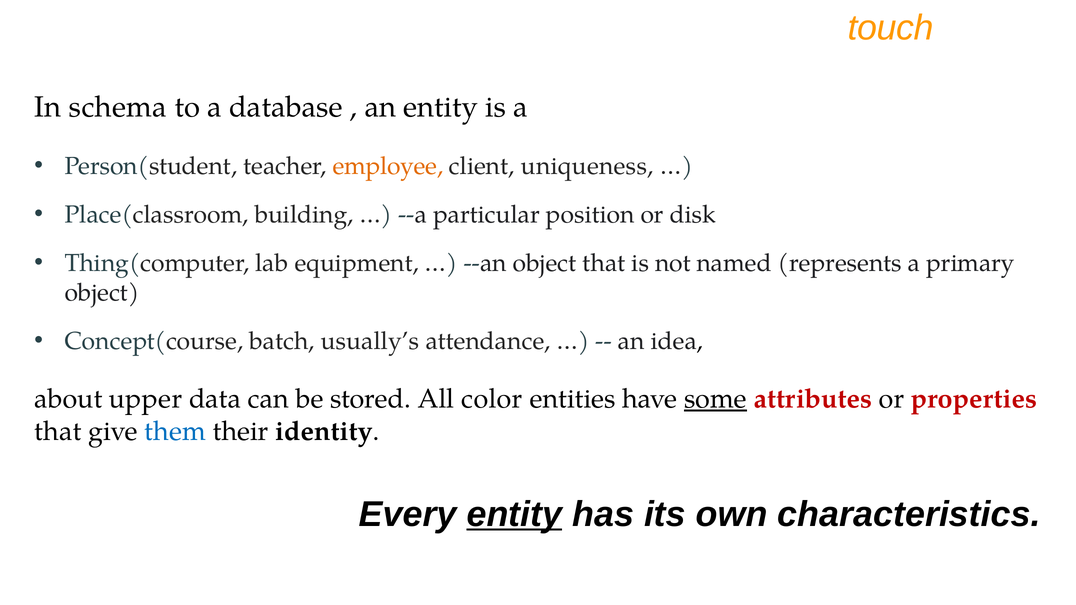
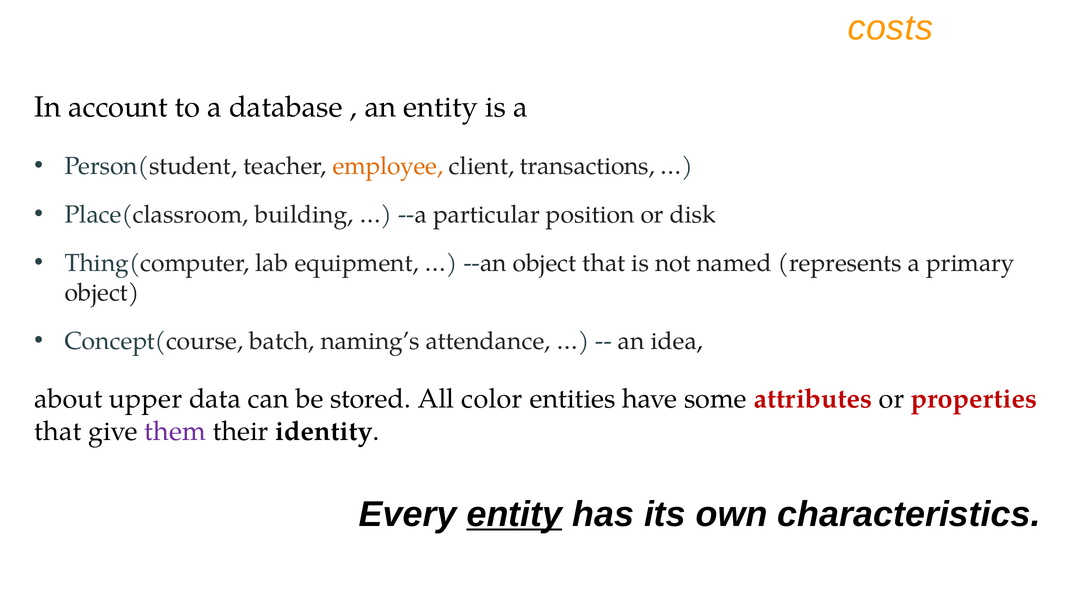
touch: touch -> costs (890, 28)
schema: schema -> account (118, 107)
uniqueness: uniqueness -> transactions (587, 166)
usually’s: usually’s -> naming’s (370, 341)
some underline: present -> none (715, 399)
them colour: blue -> purple (175, 431)
